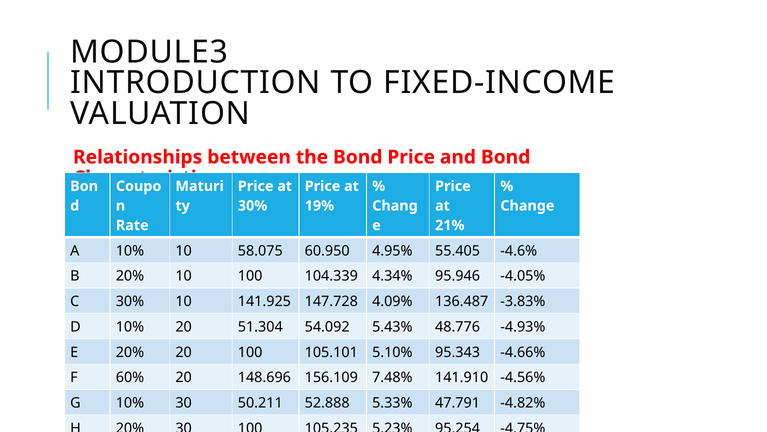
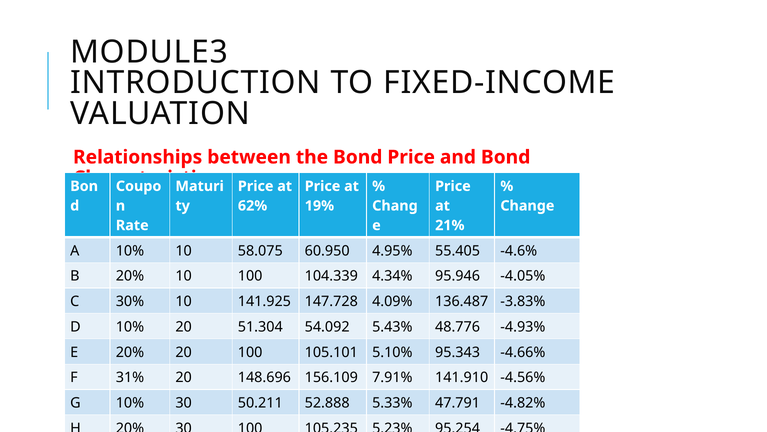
30%: 30% -> 62% (253, 206)
60%: 60% -> 31% (130, 377)
7.48%: 7.48% -> 7.91% (392, 377)
